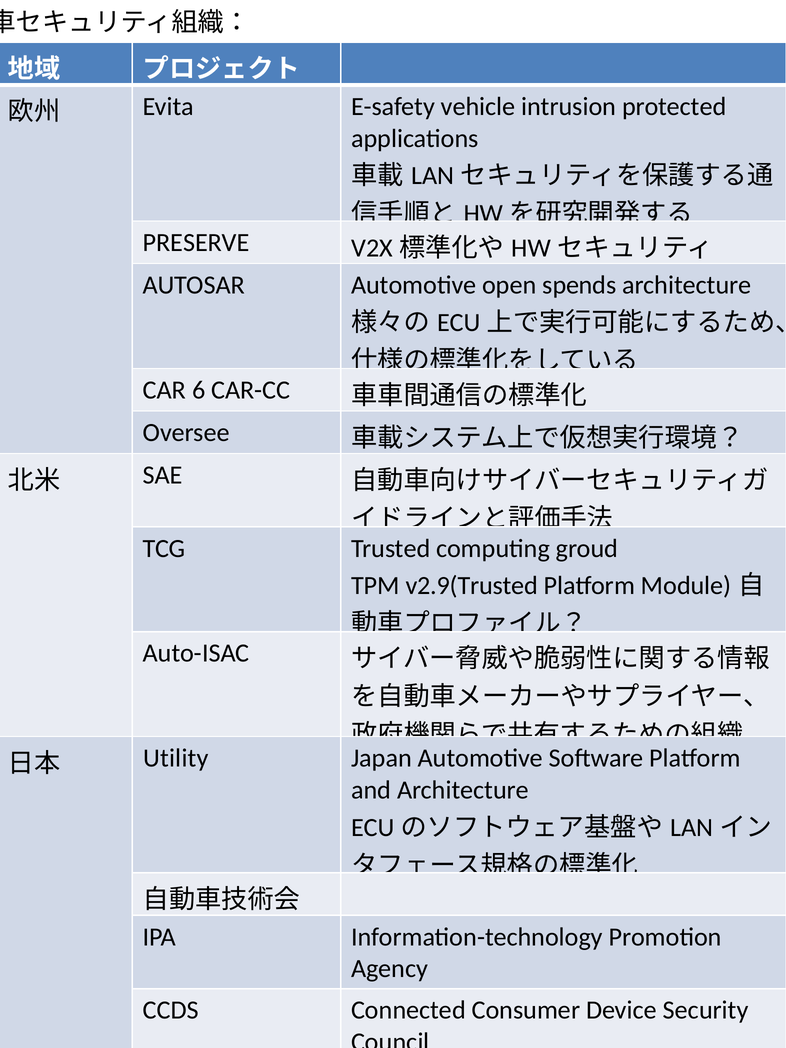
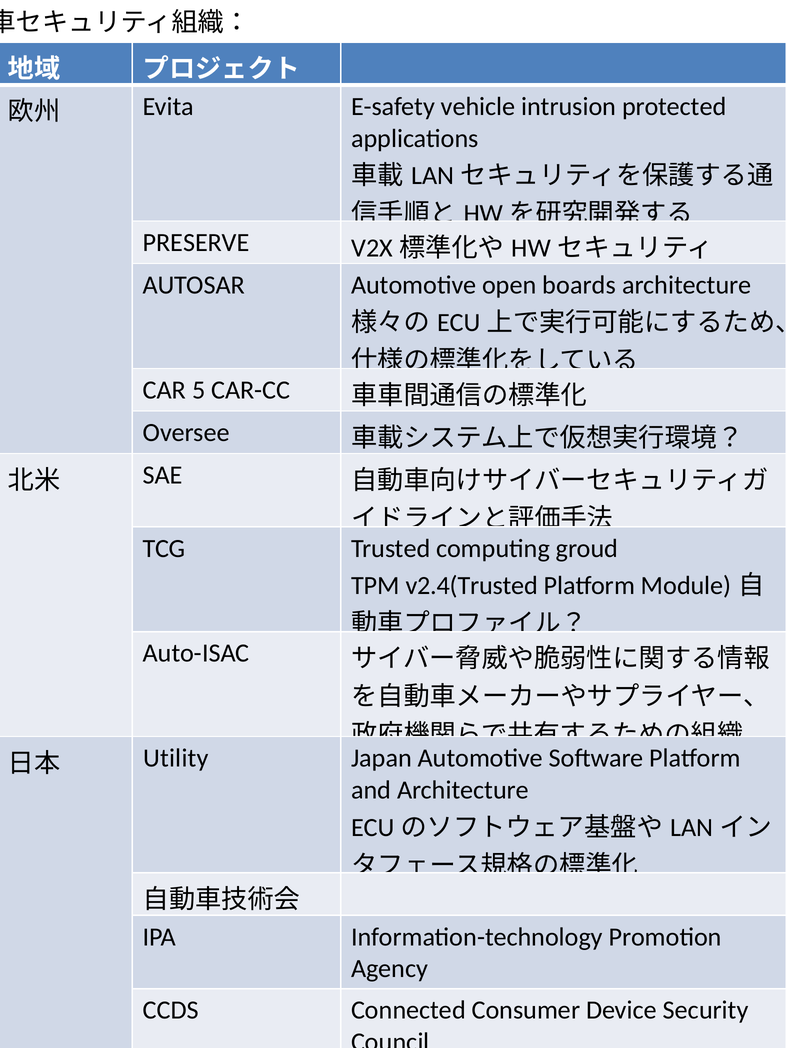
spends: spends -> boards (579, 285)
6: 6 -> 5 (199, 390)
v2.9(Trusted: v2.9(Trusted -> v2.4(Trusted (472, 586)
